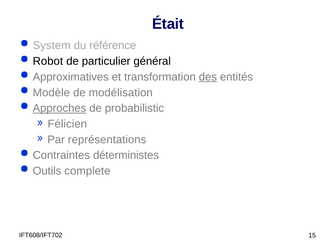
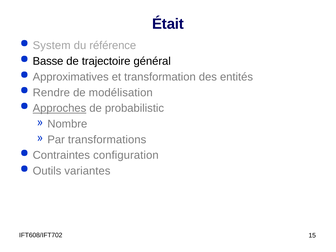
Robot: Robot -> Basse (48, 61)
particulier: particulier -> trajectoire (106, 61)
des underline: present -> none (208, 77)
Modèle: Modèle -> Rendre (51, 93)
Félicien: Félicien -> Nombre (67, 124)
représentations: représentations -> transformations (107, 140)
déterministes: déterministes -> configuration (126, 155)
complete: complete -> variantes (87, 171)
